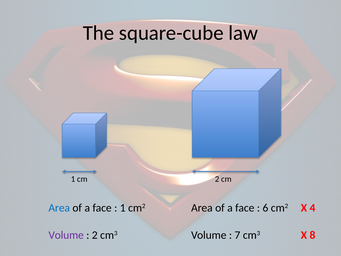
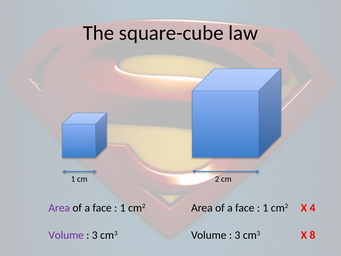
Area colour: blue -> purple (59, 208)
6: 6 -> 1 (265, 208)
2: 2 -> 3 (95, 235)
7: 7 -> 3 (237, 235)
